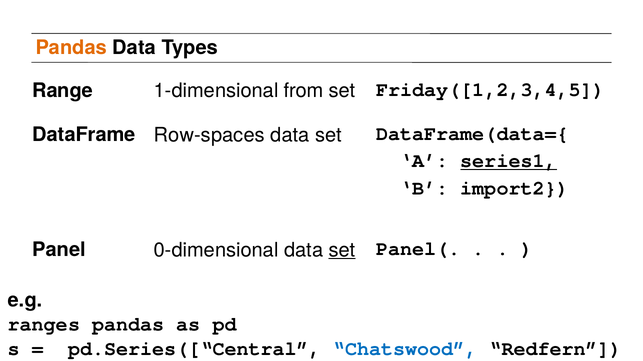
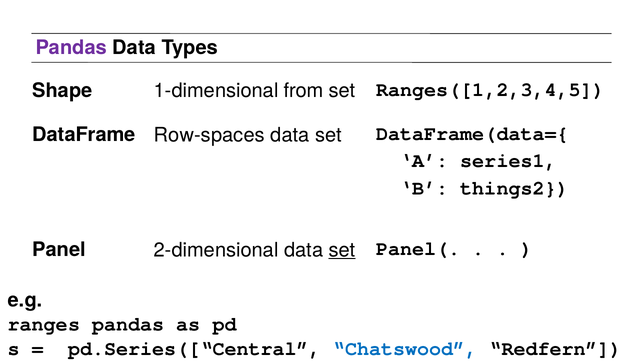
Pandas colour: orange -> purple (71, 48)
Range: Range -> Shape (62, 90)
Friday([1,2,3,4,5: Friday([1,2,3,4,5 -> Ranges([1,2,3,4,5 (491, 89)
series1 underline: present -> none (509, 161)
import2: import2 -> things2 (515, 188)
0-dimensional: 0-dimensional -> 2-dimensional (216, 250)
